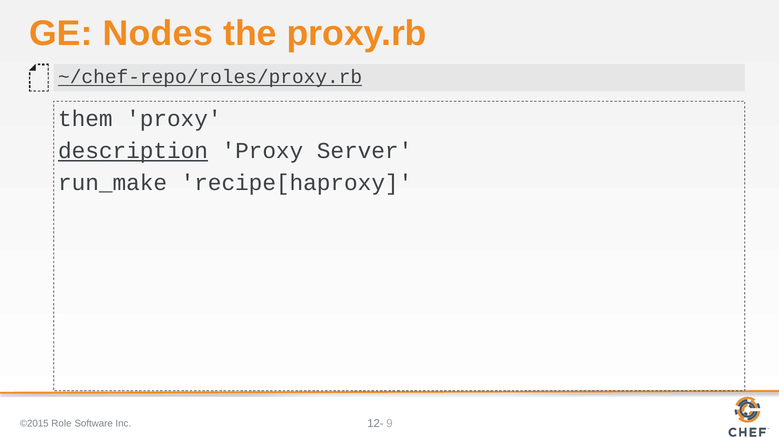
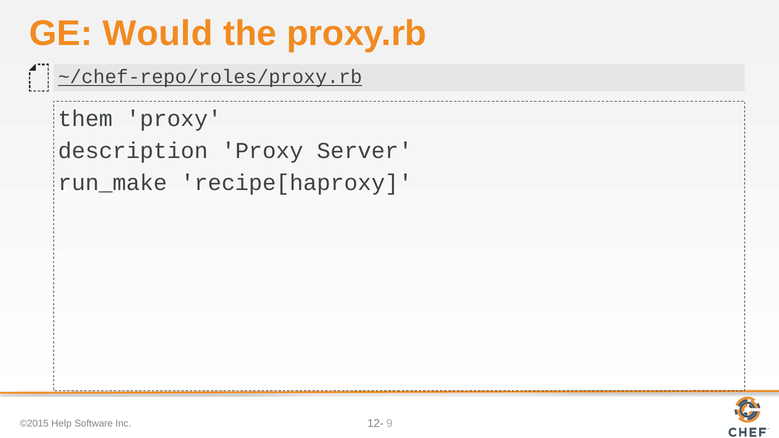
Nodes: Nodes -> Would (158, 34)
description underline: present -> none (133, 151)
Role: Role -> Help (62, 424)
